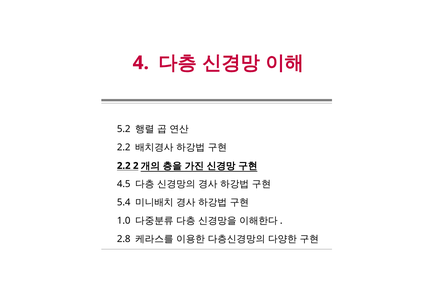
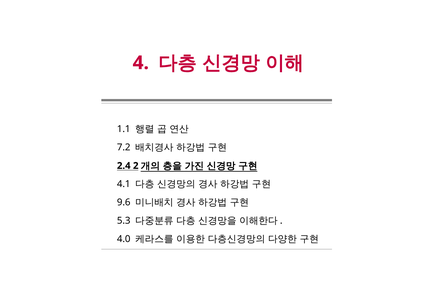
5.2: 5.2 -> 1.1 (124, 129)
2.2: 2.2 -> 7.2 (124, 147)
2.2: 2.2 -> 2.4 (124, 166)
4.5: 4.5 -> 4.1 (124, 184)
5.4: 5.4 -> 9.6 (124, 202)
1.0: 1.0 -> 5.3 (124, 221)
2.8: 2.8 -> 4.0 (124, 239)
